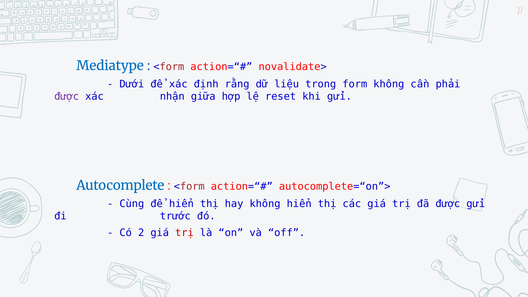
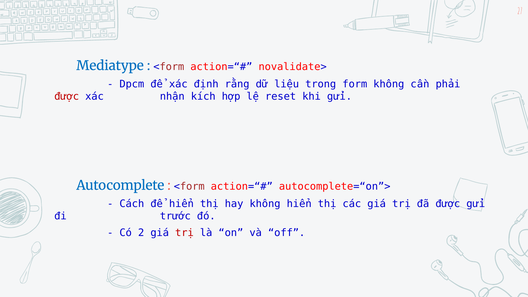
Dưới: Dưới -> Dpcm (132, 84)
được colour: purple -> red (67, 96)
giữa: giữa -> kích (203, 96)
Cùng: Cùng -> Cách (132, 204)
